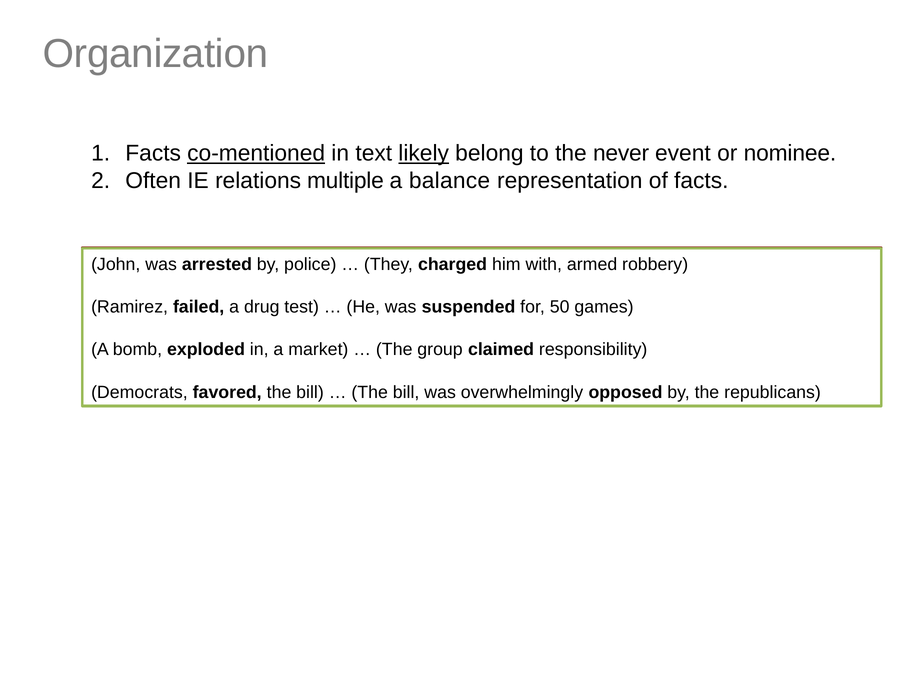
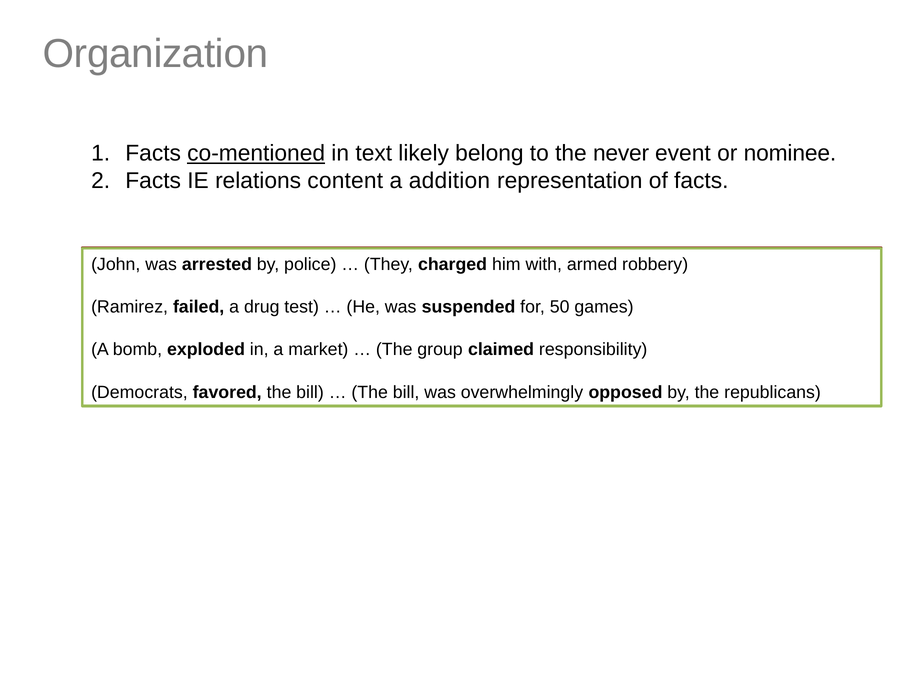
likely underline: present -> none (424, 153)
Often: Often -> Facts (153, 181)
multiple: multiple -> content (345, 181)
balance: balance -> addition (449, 181)
